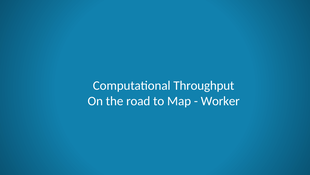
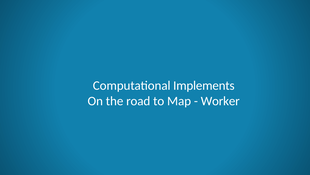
Throughput: Throughput -> Implements (204, 85)
